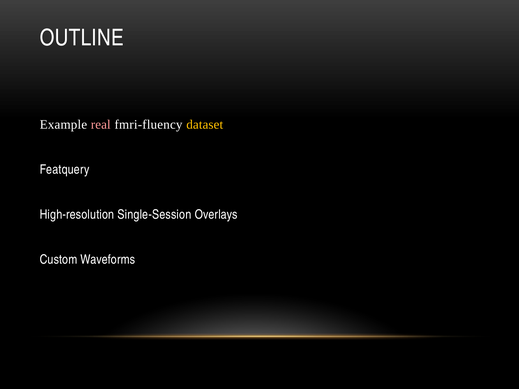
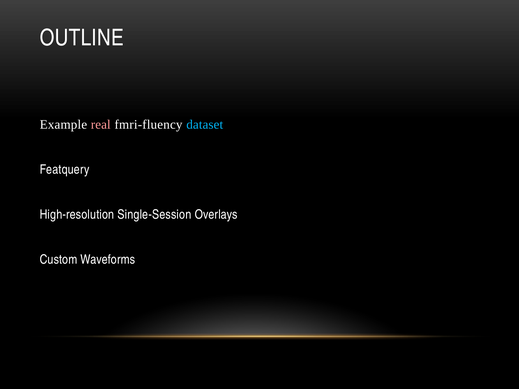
dataset colour: yellow -> light blue (205, 125)
